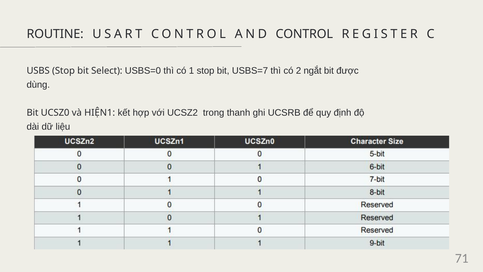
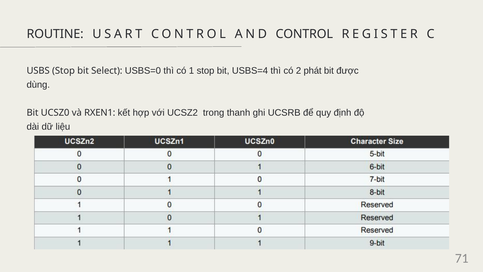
USBS=7: USBS=7 -> USBS=4 (250, 71)
ngắt: ngắt -> phát (313, 71)
HIỆN1: HIỆN1 -> RXEN1 (100, 113)
